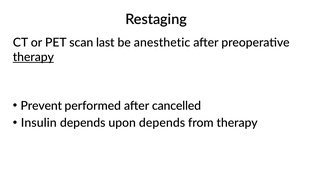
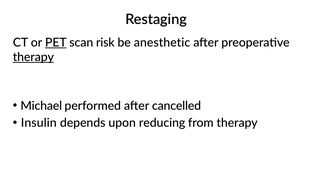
PET underline: none -> present (56, 43)
last: last -> risk (105, 43)
Prevent: Prevent -> Michael (41, 106)
upon depends: depends -> reducing (162, 123)
